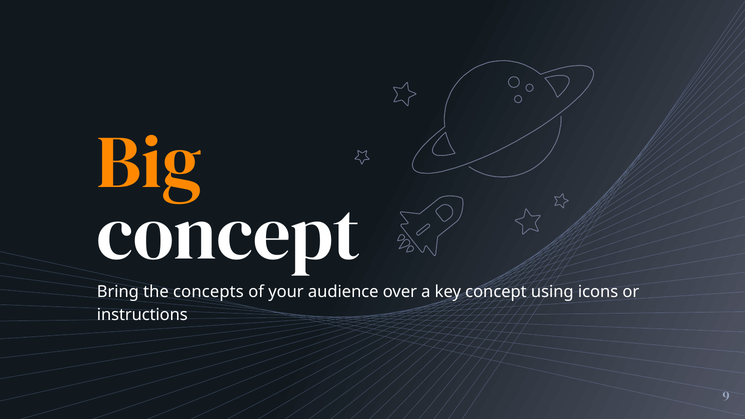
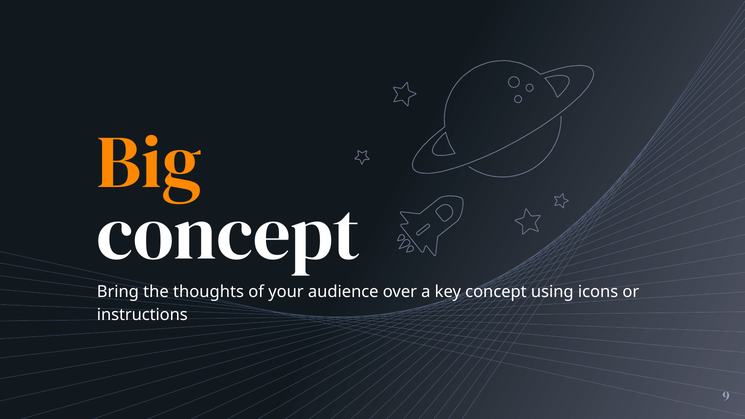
concepts: concepts -> thoughts (209, 292)
